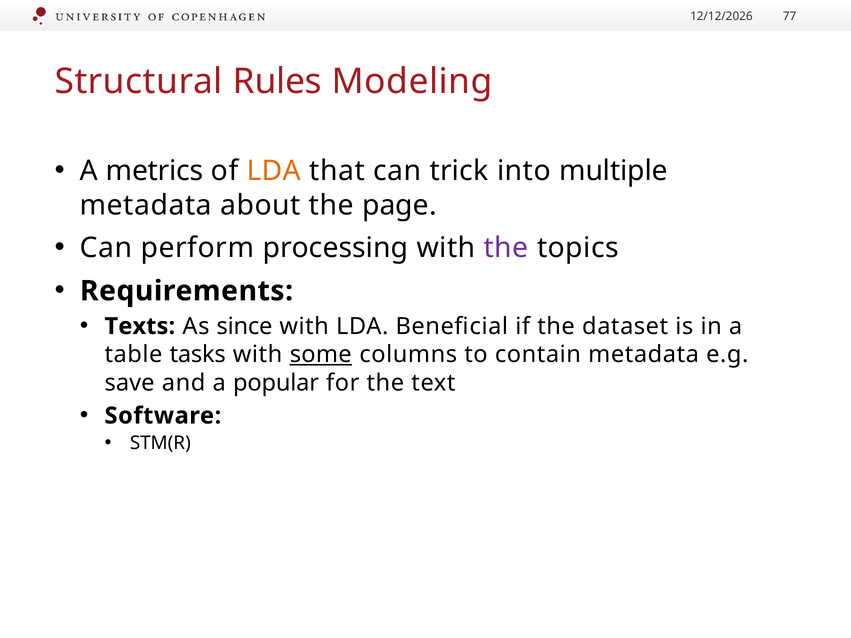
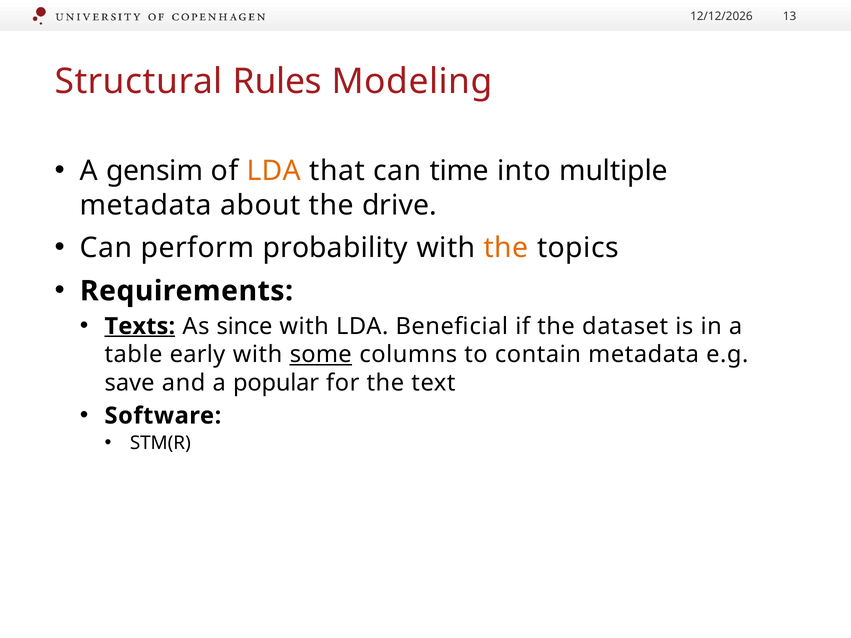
77: 77 -> 13 (790, 16)
metrics: metrics -> gensim (155, 171)
trick: trick -> time (459, 171)
page: page -> drive (399, 205)
processing: processing -> probability (335, 248)
the colour: purple -> orange (506, 248)
Texts underline: none -> present (140, 326)
tasks: tasks -> early (197, 355)
